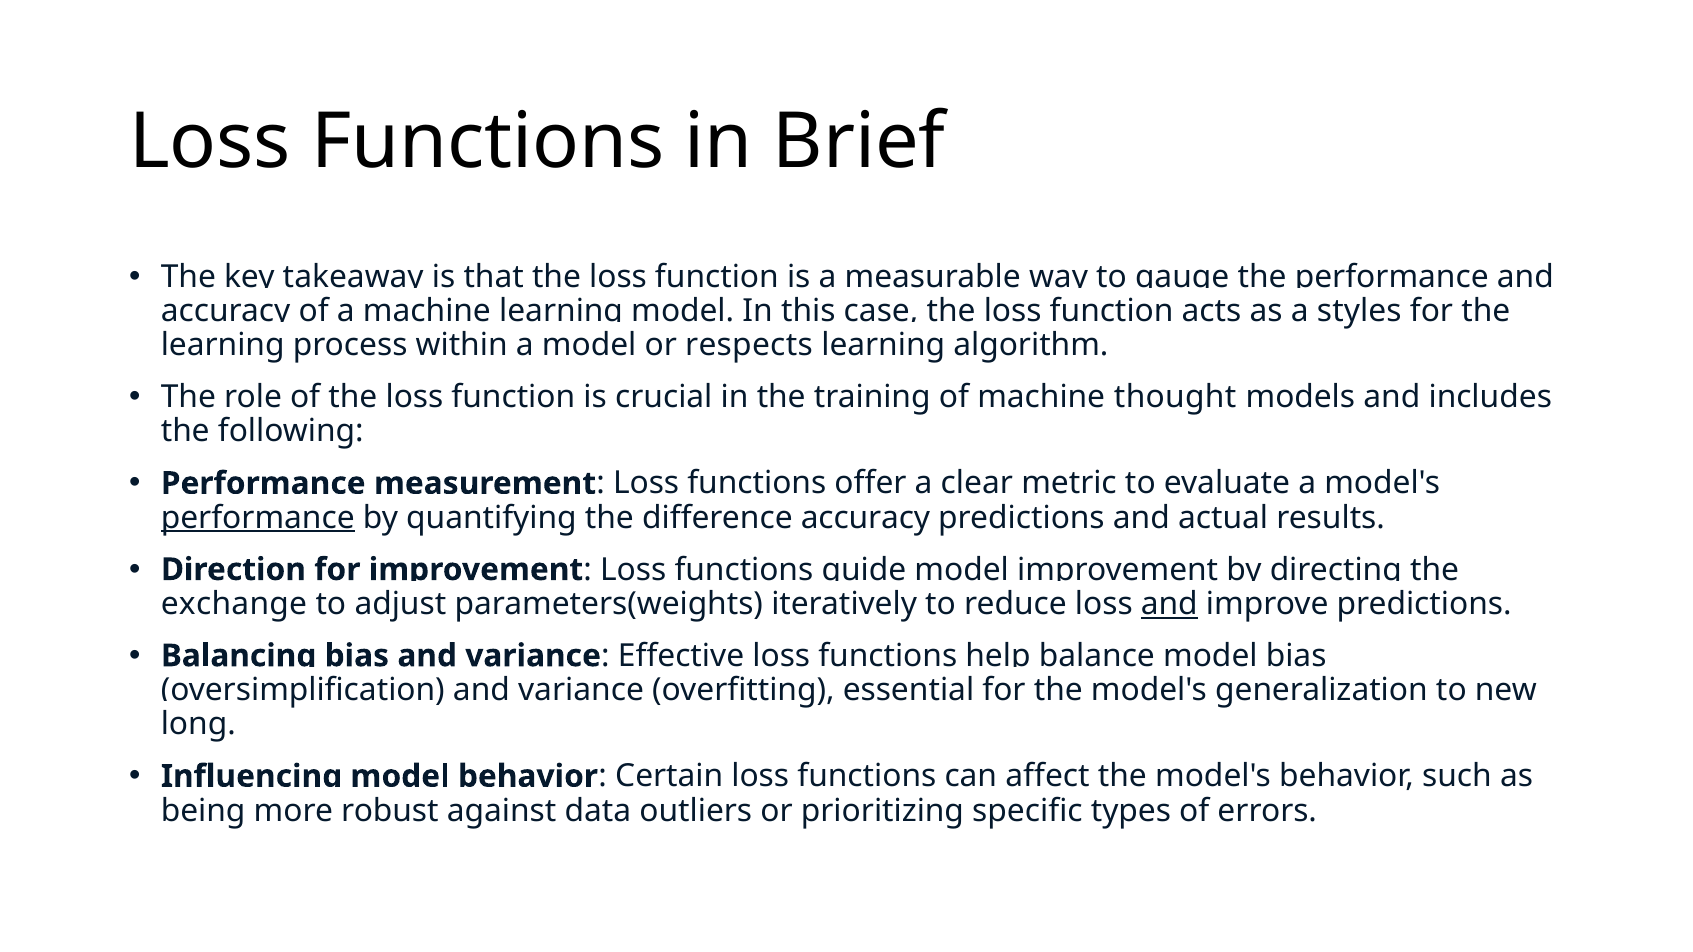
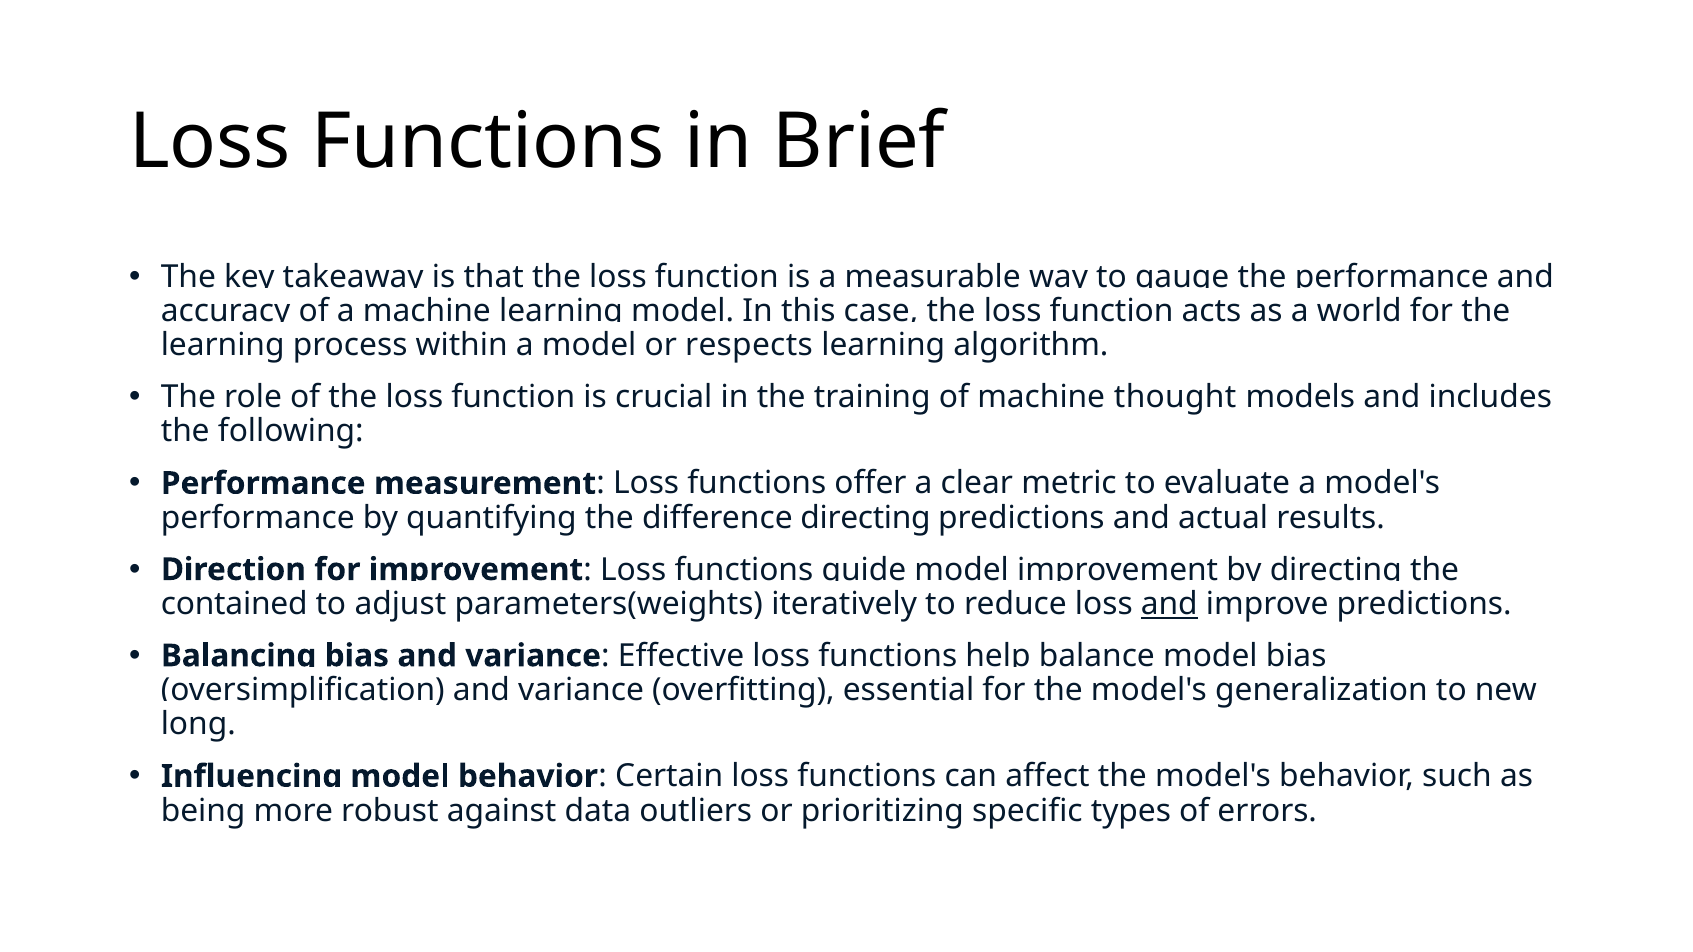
styles: styles -> world (1359, 311)
performance underline: present -> none (258, 518)
difference accuracy: accuracy -> directing (866, 518)
exchange: exchange -> contained (234, 604)
